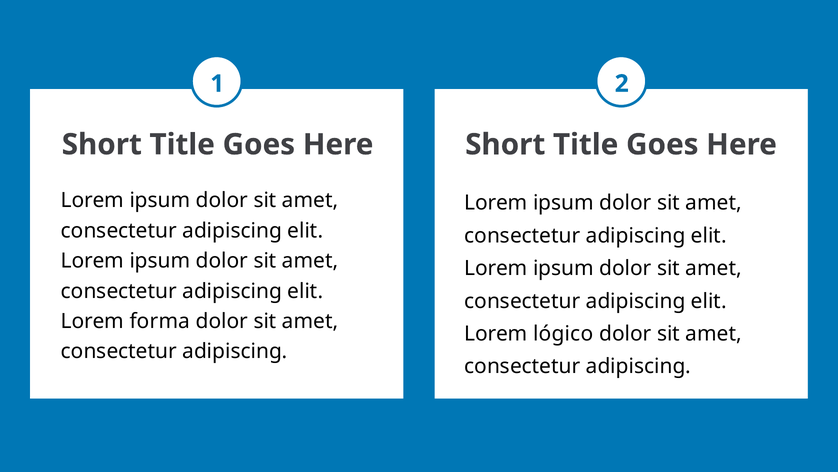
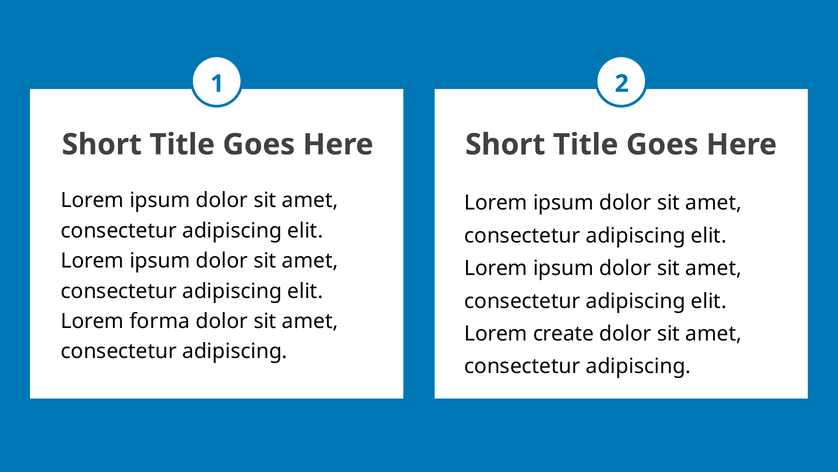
lógico: lógico -> create (564, 333)
